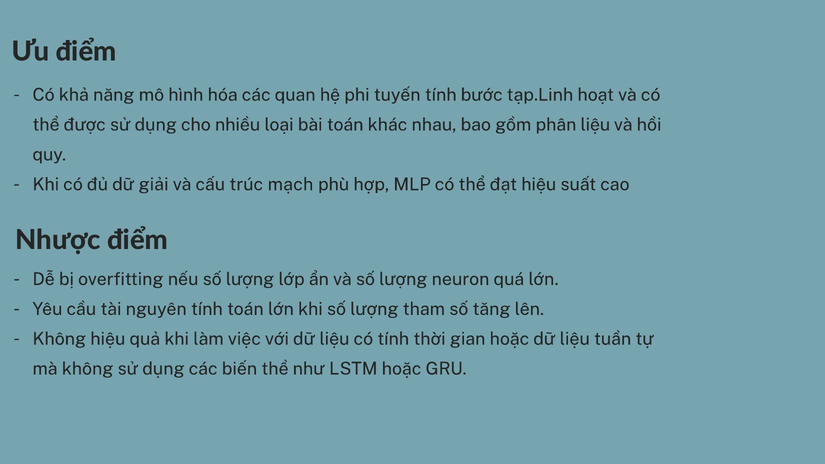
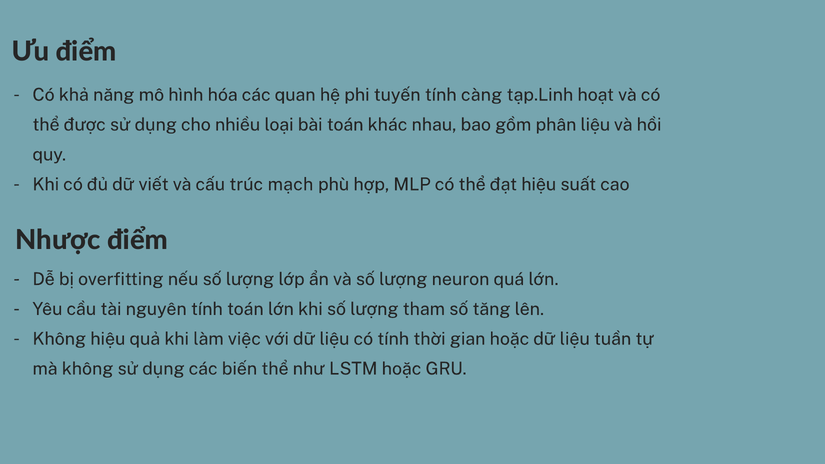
bước: bước -> càng (482, 95)
giải: giải -> viết (154, 184)
